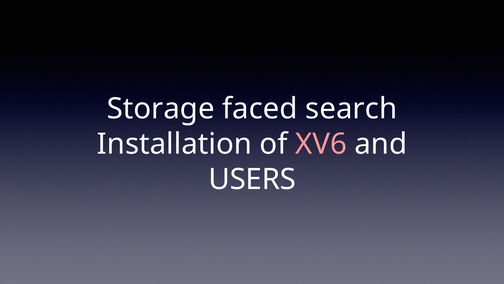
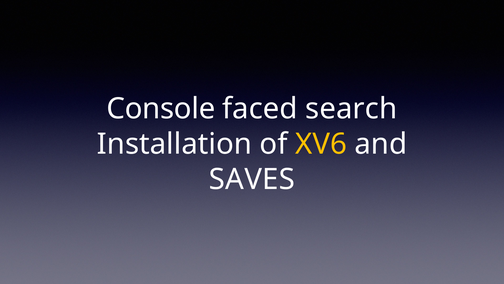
Storage: Storage -> Console (161, 109)
XV6 colour: pink -> yellow (321, 144)
USERS: USERS -> SAVES (252, 179)
